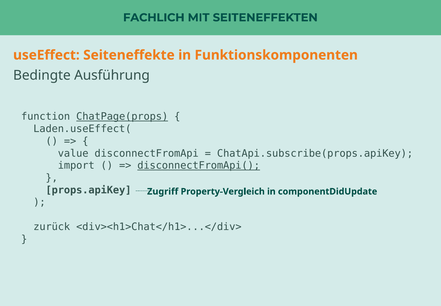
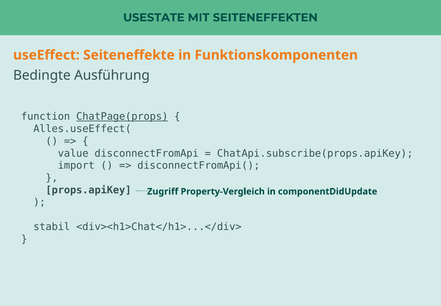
FACHLICH: FACHLICH -> USESTATE (154, 17)
Laden.useEffect(: Laden.useEffect( -> Alles.useEffect( (82, 129)
disconnectFromApi( underline: present -> none (199, 165)
zurück: zurück -> stabil (52, 226)
